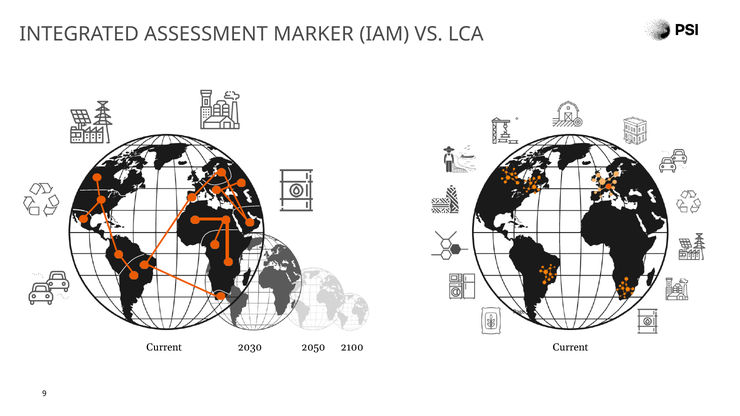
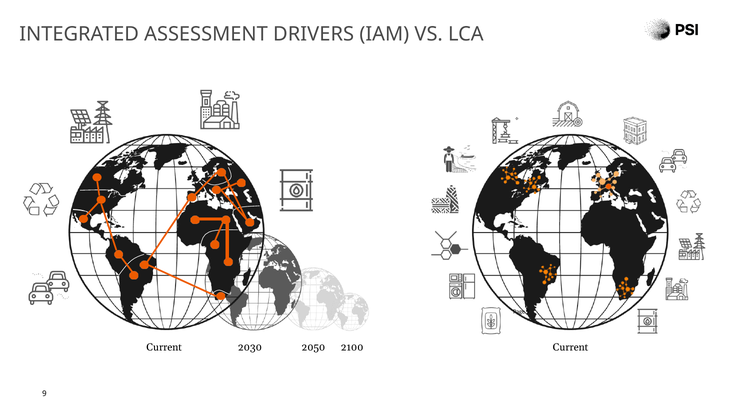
MARKER: MARKER -> DRIVERS (314, 34)
